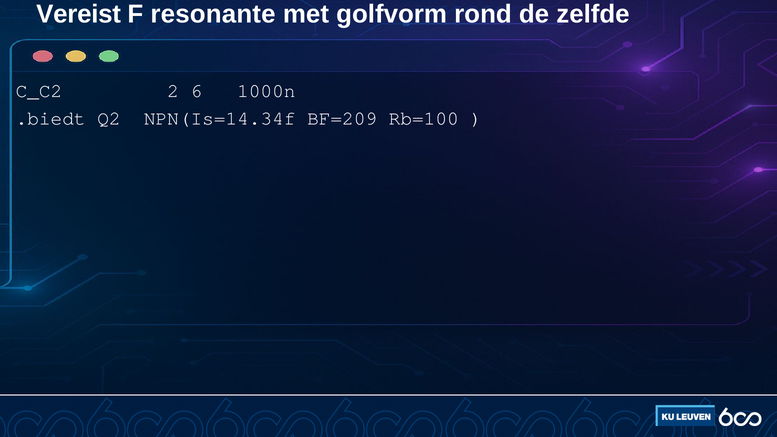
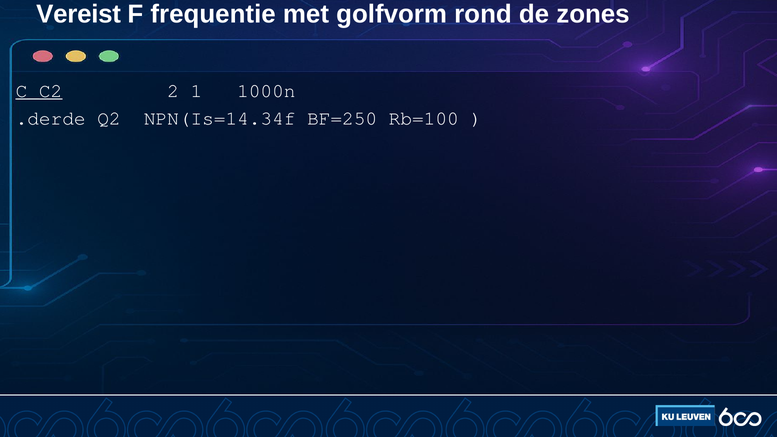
resonante: resonante -> frequentie (213, 14)
zelfde: zelfde -> zones (593, 14)
C_C2 underline: none -> present (39, 91)
6: 6 -> 1 (196, 91)
.biedt: .biedt -> .derde (51, 118)
BF=209: BF=209 -> BF=250 (342, 118)
